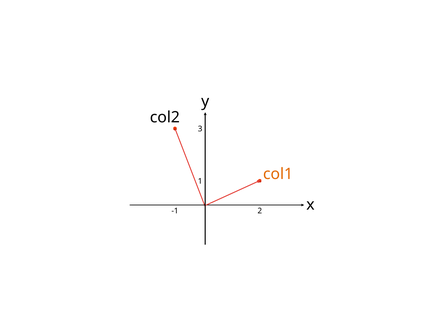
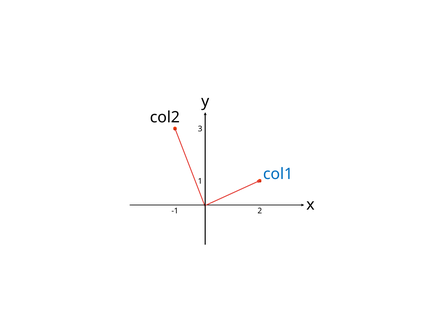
col1 colour: orange -> blue (278, 174)
